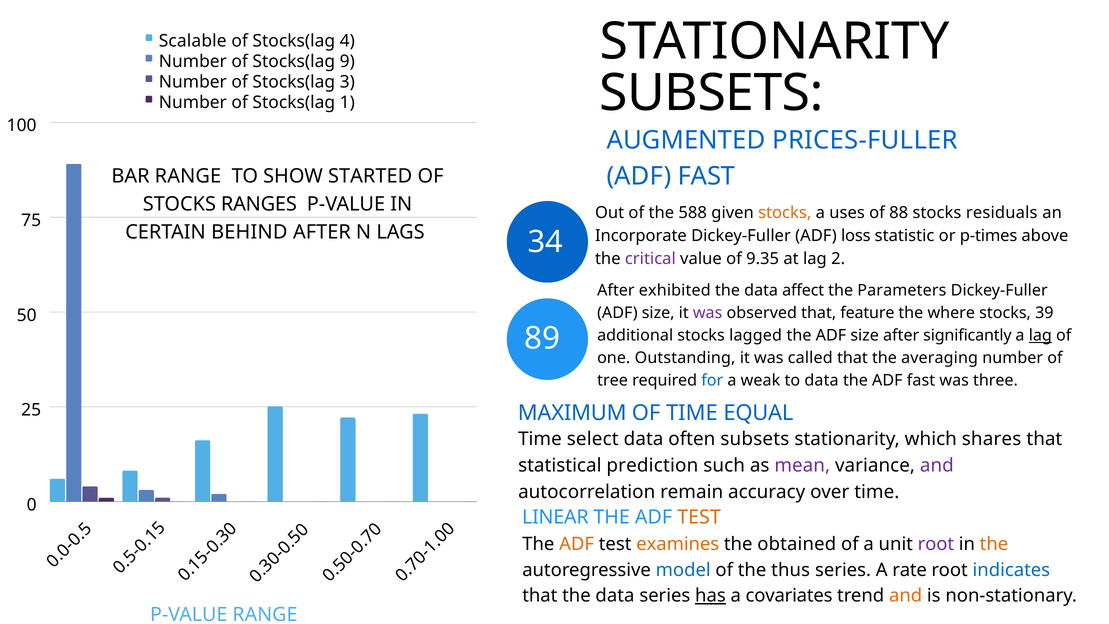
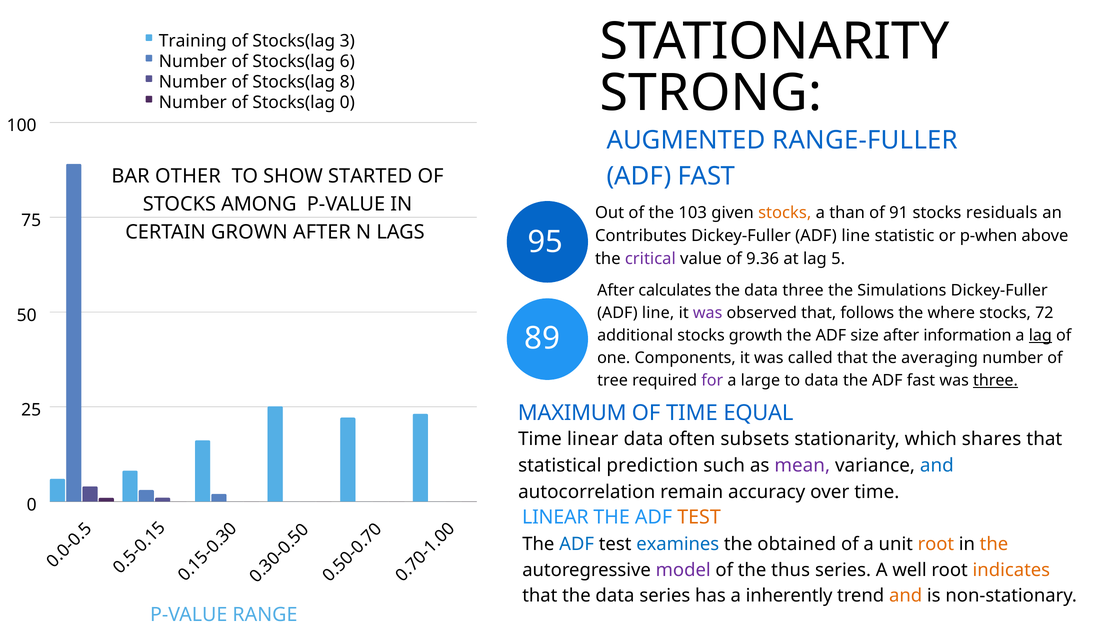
Scalable: Scalable -> Training (193, 41)
Stocks(lag 4: 4 -> 3 (347, 41)
9: 9 -> 6 (347, 61)
Stocks(lag 3: 3 -> 8 (347, 82)
SUBSETS: SUBSETS -> STRONG (711, 93)
Stocks(lag 1: 1 -> 0 (347, 102)
PRICES-FULLER: PRICES-FULLER -> RANGE-FULLER (865, 140)
BAR RANGE: RANGE -> OTHER (188, 176)
RANGES: RANGES -> AMONG (259, 204)
588: 588 -> 103 (693, 212)
uses: uses -> than (847, 212)
88: 88 -> 91 (899, 212)
BEHIND: BEHIND -> GROWN (249, 232)
34: 34 -> 95 (545, 242)
Incorporate: Incorporate -> Contributes (641, 236)
loss: loss -> line (856, 236)
p-times: p-times -> p-when (989, 236)
9.35: 9.35 -> 9.36 (763, 259)
lag 2: 2 -> 5 (838, 259)
exhibited: exhibited -> calculates (675, 290)
data affect: affect -> three (803, 290)
Parameters: Parameters -> Simulations (902, 290)
size: size -> line (658, 313)
feature: feature -> follows (867, 313)
39: 39 -> 72 (1044, 313)
lagged: lagged -> growth (756, 335)
significantly: significantly -> information (967, 335)
Outstanding: Outstanding -> Components (685, 358)
for colour: blue -> purple (712, 381)
weak: weak -> large (760, 381)
three underline: none -> present (995, 381)
select: select -> linear (593, 439)
and colour: purple -> blue (937, 465)
ADF colour: orange -> blue (577, 544)
examines colour: orange -> blue (678, 544)
root colour: purple -> orange (936, 544)
model colour: blue -> purple (683, 570)
rate: rate -> well (910, 570)
indicates colour: blue -> orange (1011, 570)
has underline: present -> none (710, 596)
covariates: covariates -> inherently (789, 596)
